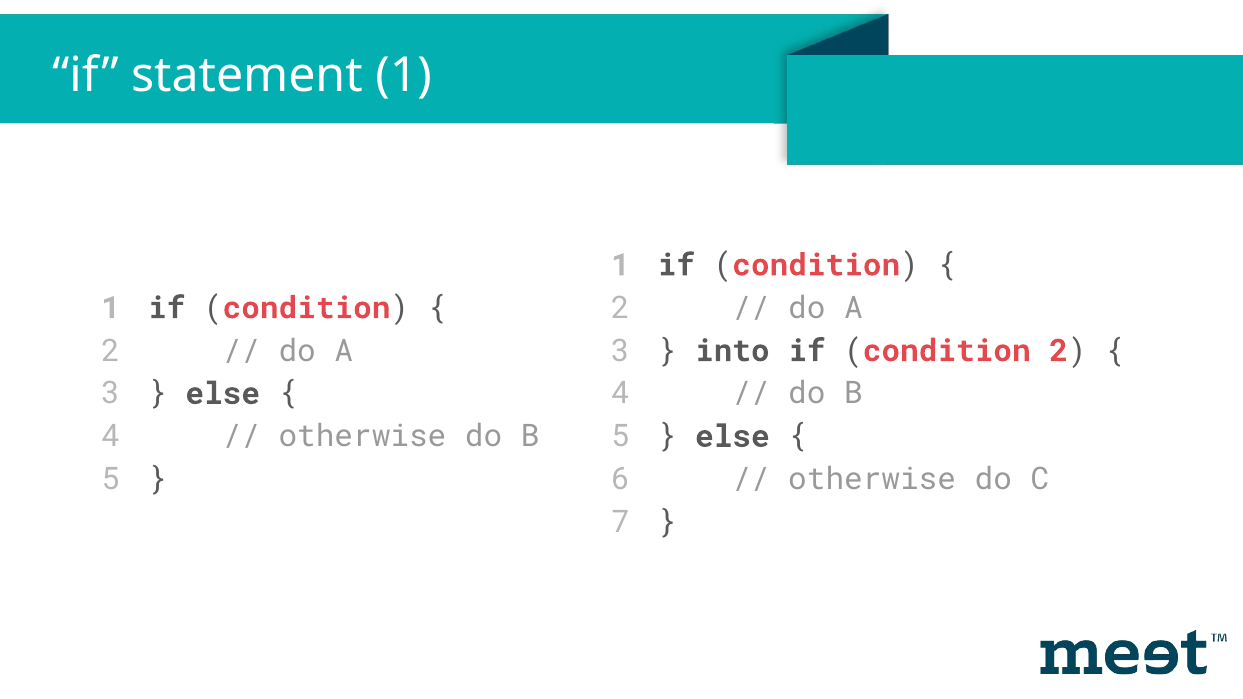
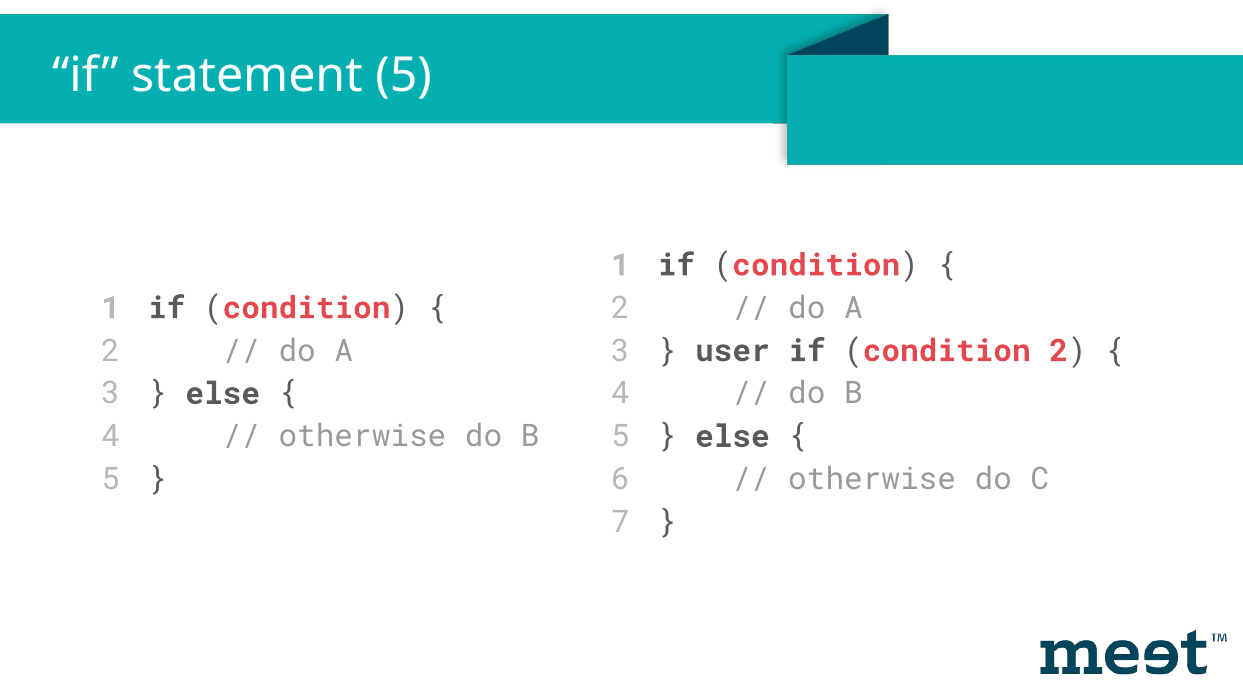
statement 1: 1 -> 5 (404, 75)
into: into -> user (732, 351)
